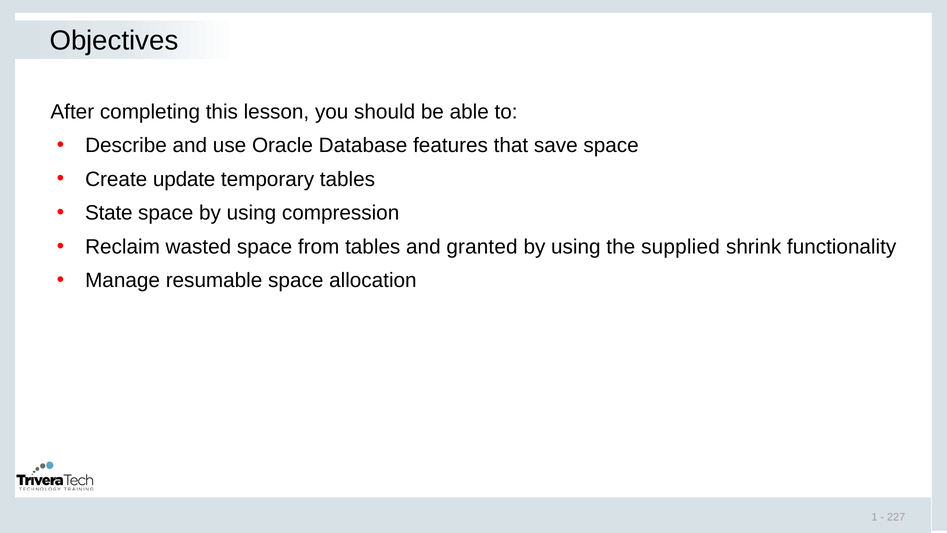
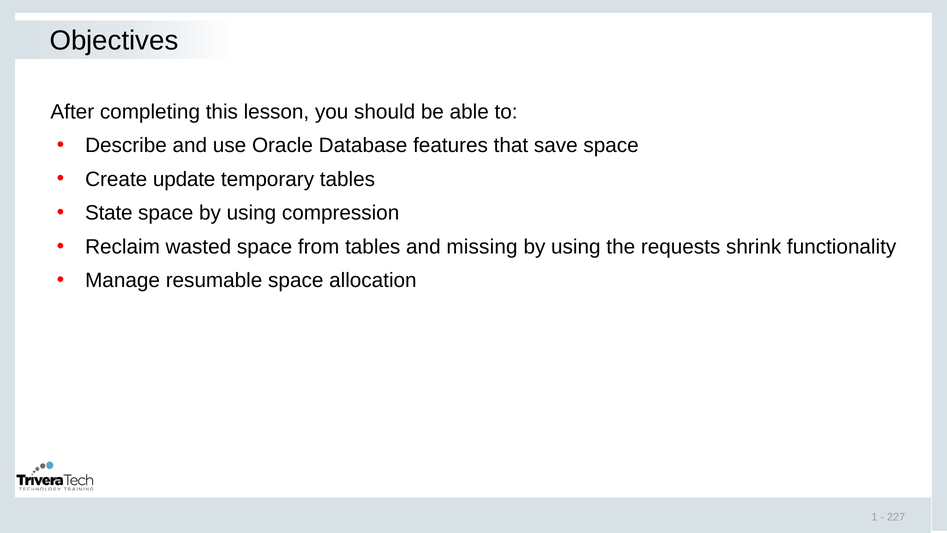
granted: granted -> missing (482, 247)
supplied: supplied -> requests (681, 247)
